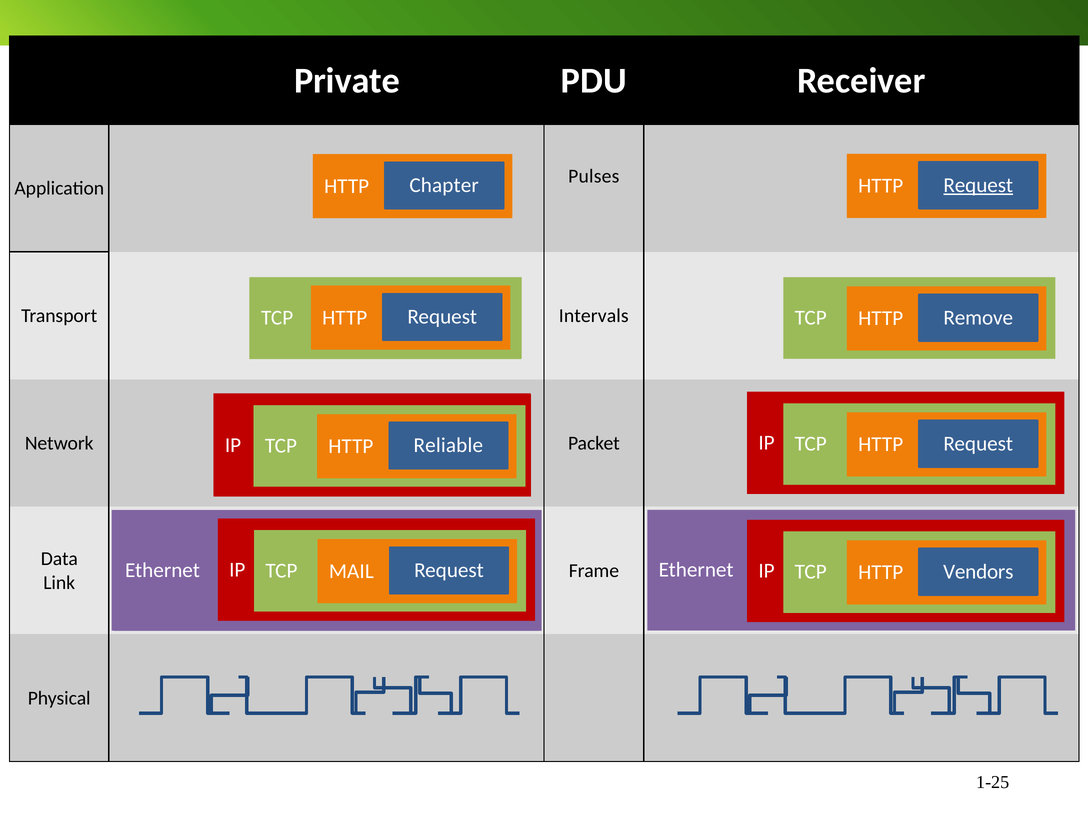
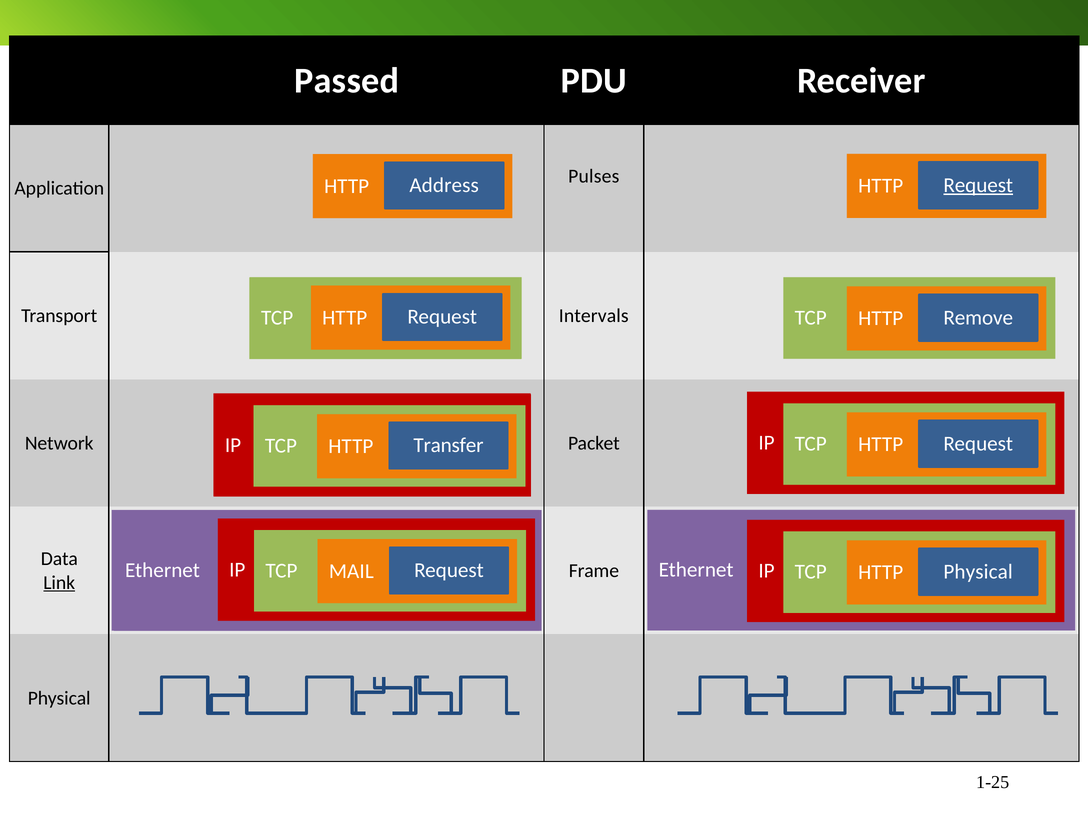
Private: Private -> Passed (347, 81)
Chapter: Chapter -> Address (444, 185)
Reliable: Reliable -> Transfer (449, 445)
HTTP Vendors: Vendors -> Physical (978, 572)
Link underline: none -> present (59, 583)
